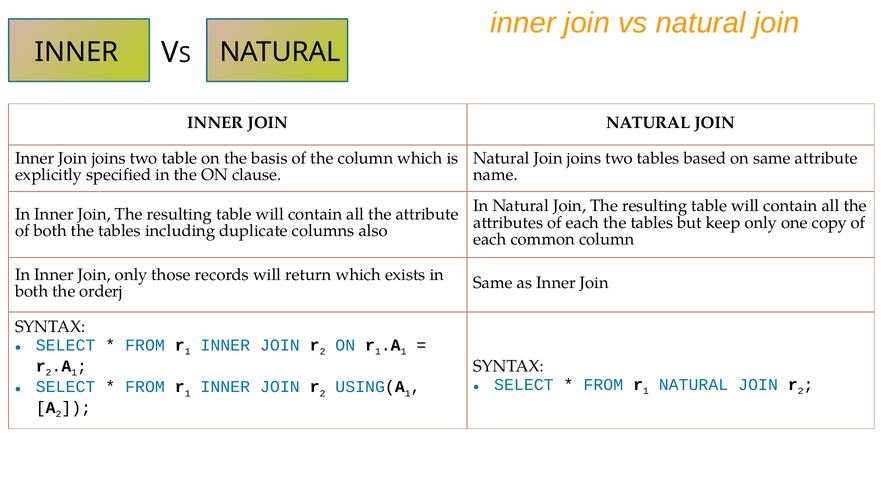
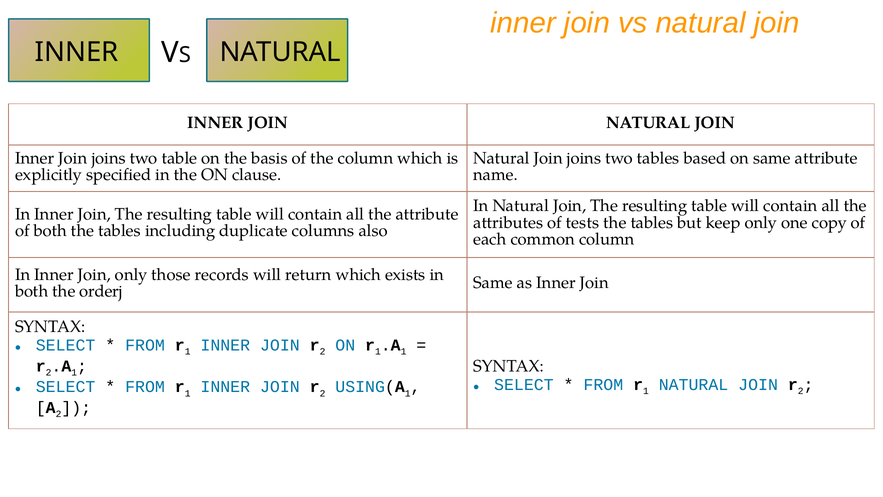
attributes of each: each -> tests (582, 223)
